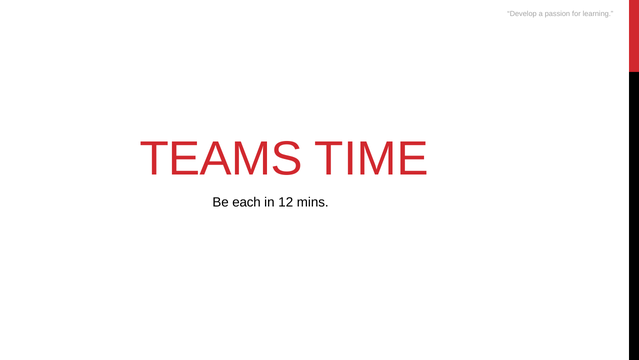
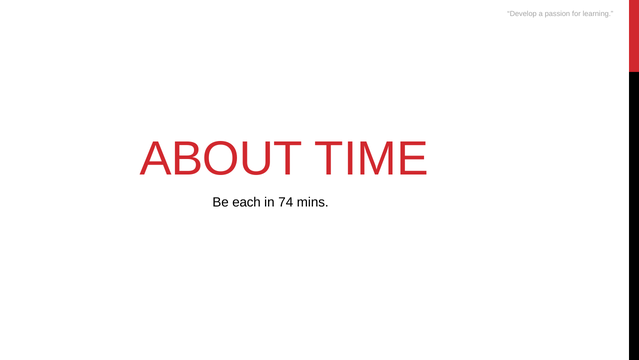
TEAMS: TEAMS -> ABOUT (221, 159)
12: 12 -> 74 (286, 202)
